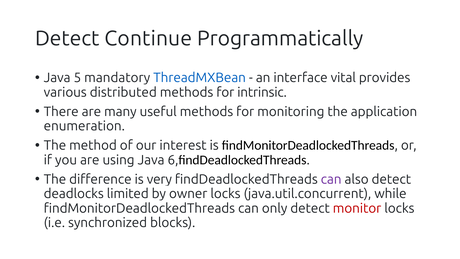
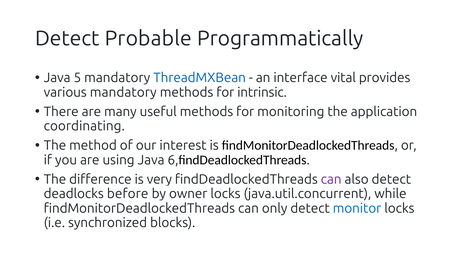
Continue: Continue -> Probable (148, 39)
various distributed: distributed -> mandatory (123, 92)
enumeration: enumeration -> coordinating (84, 126)
limited: limited -> before (128, 194)
monitor colour: red -> blue (357, 208)
